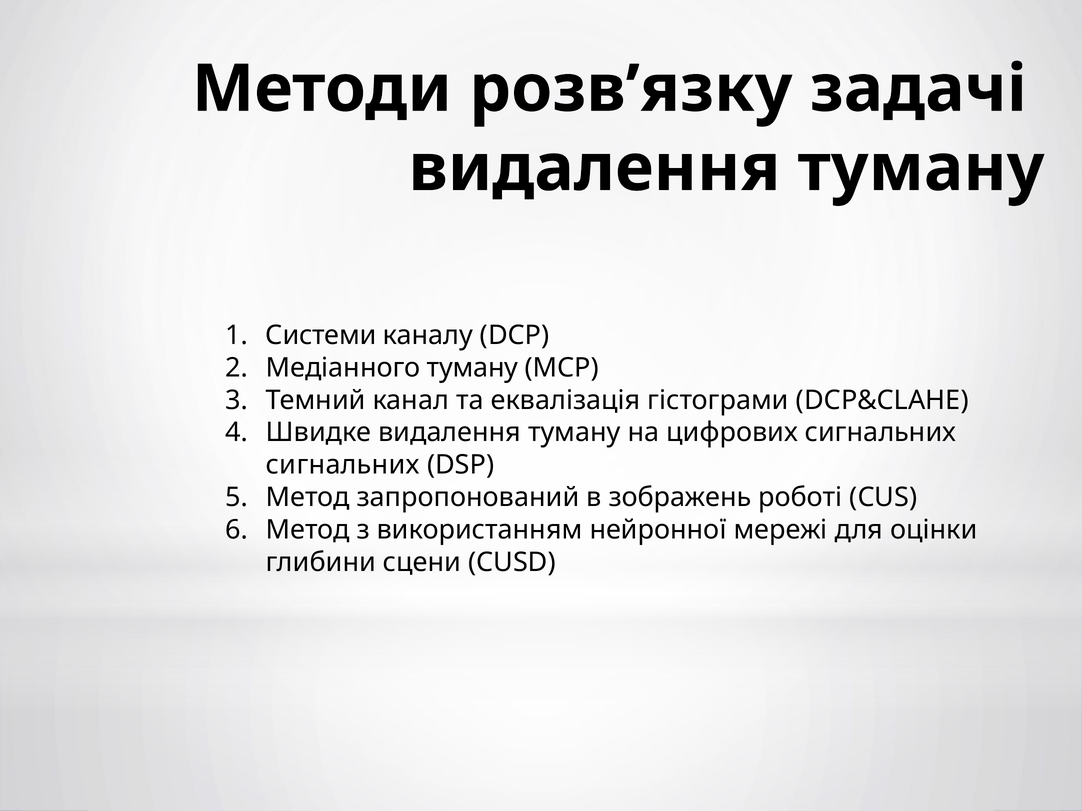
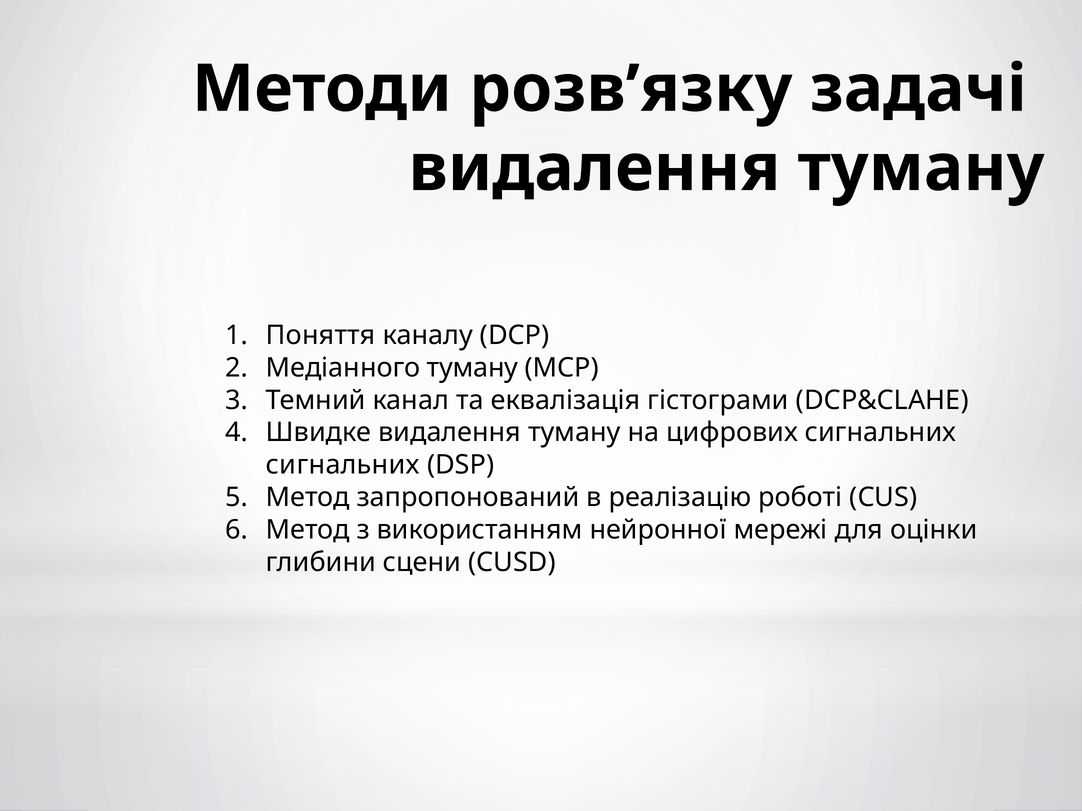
Системи: Системи -> Поняття (321, 335)
зображень: зображень -> реалізацію (680, 498)
